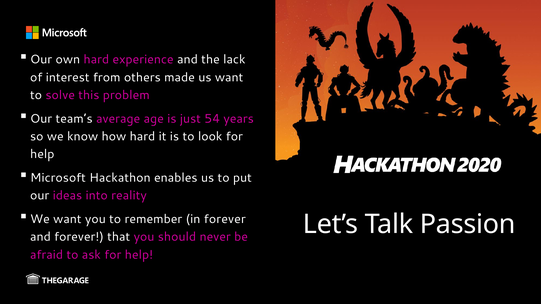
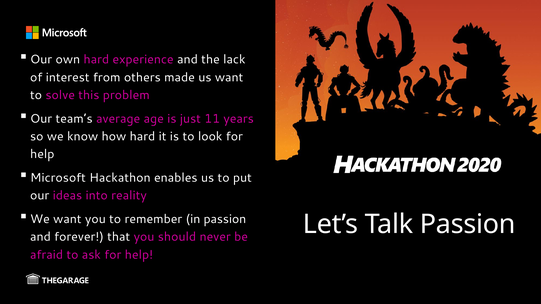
54: 54 -> 11 (212, 119)
in forever: forever -> passion (225, 219)
